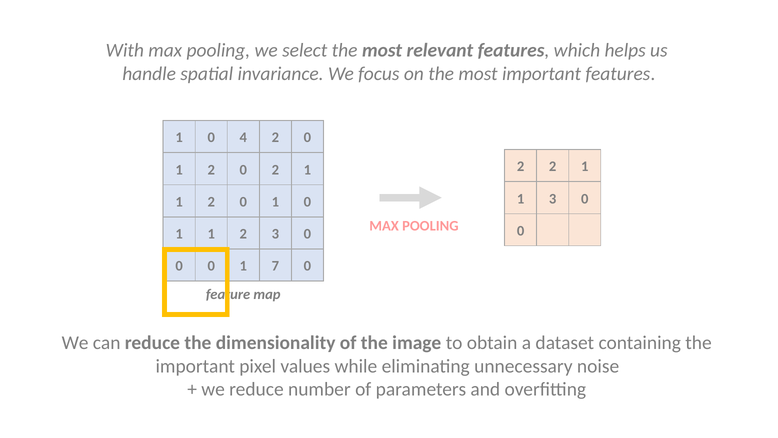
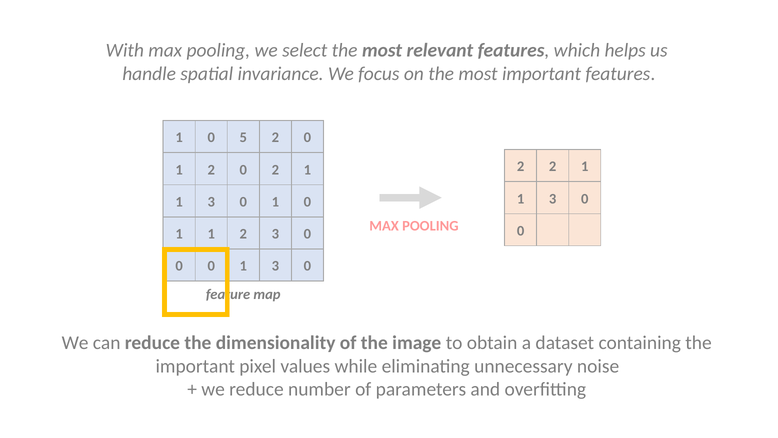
4: 4 -> 5 (243, 138)
2: 2 -> 3 (211, 202)
0 1 7: 7 -> 3 (275, 266)
